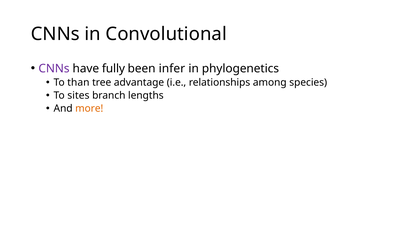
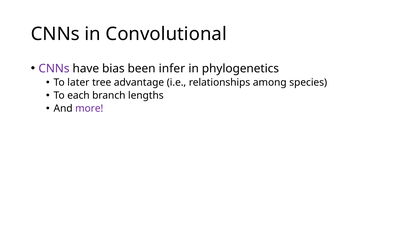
fully: fully -> bias (113, 68)
than: than -> later (78, 82)
sites: sites -> each (78, 95)
more colour: orange -> purple (89, 109)
